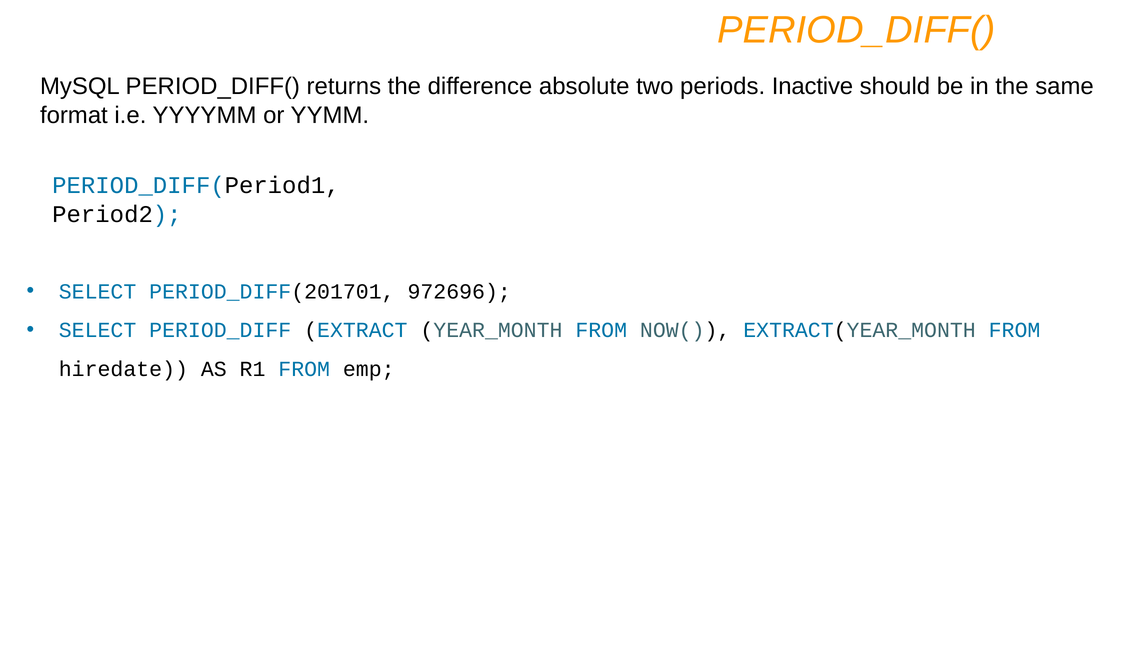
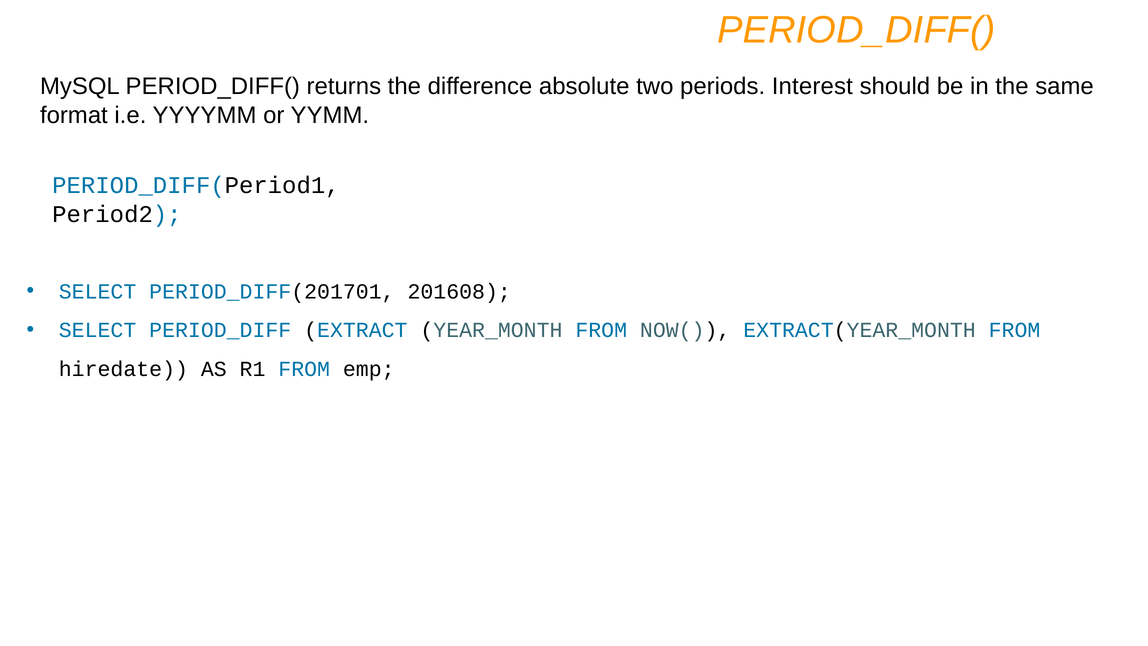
Inactive: Inactive -> Interest (812, 86)
972696: 972696 -> 201608 (459, 291)
